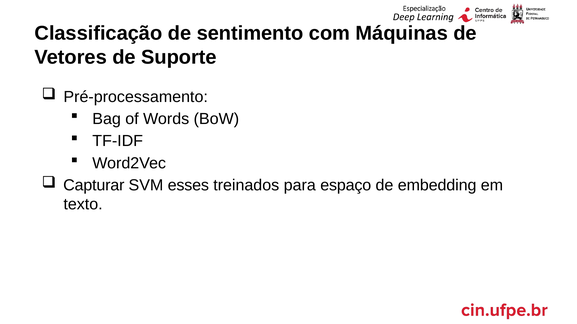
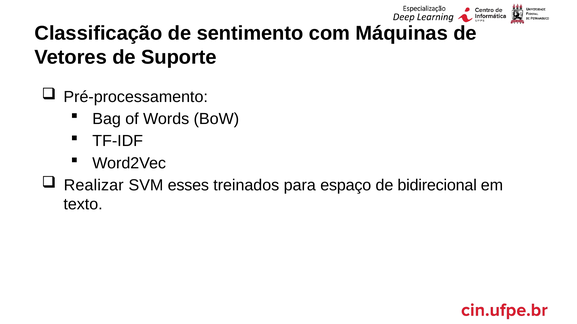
Capturar: Capturar -> Realizar (94, 186)
embedding: embedding -> bidirecional (437, 186)
